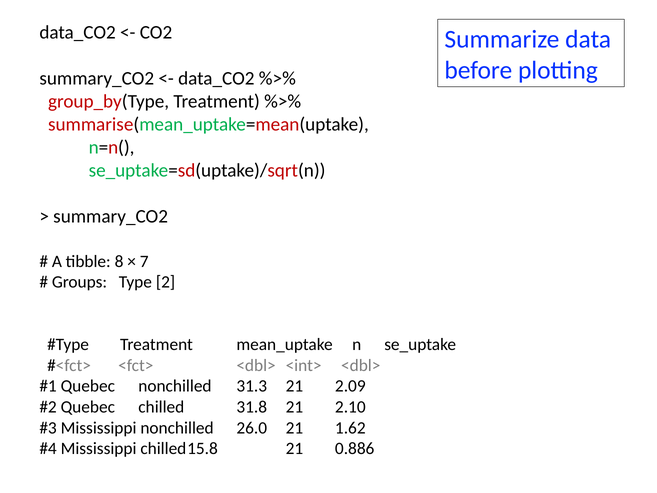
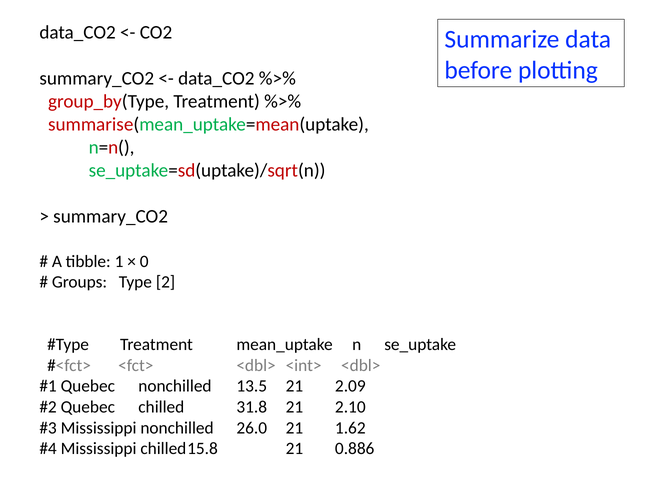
8: 8 -> 1 (119, 261)
7: 7 -> 0 (144, 261)
31.3: 31.3 -> 13.5 (252, 386)
